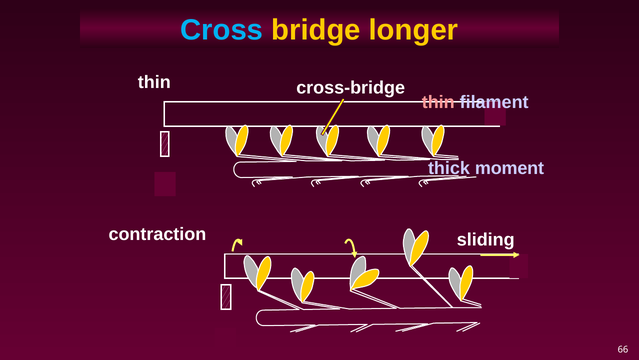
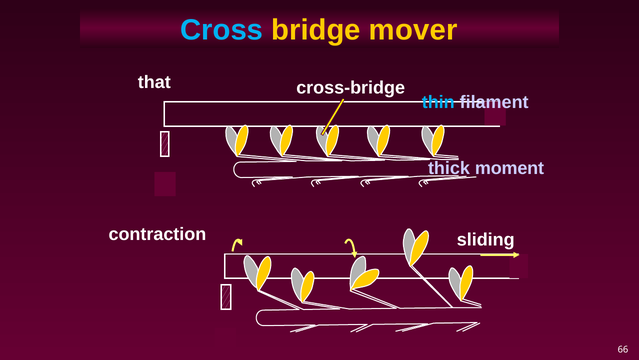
longer: longer -> mover (413, 30)
thin: thin -> that (154, 82)
thin colour: pink -> light blue (438, 102)
